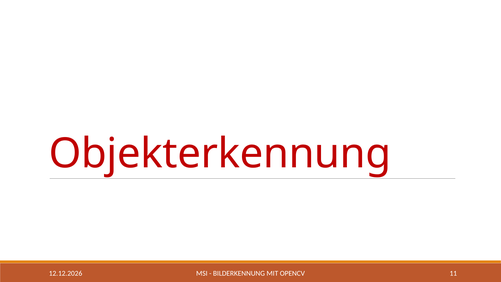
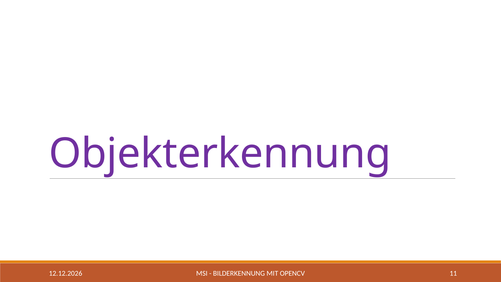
Objekterkennung colour: red -> purple (220, 154)
